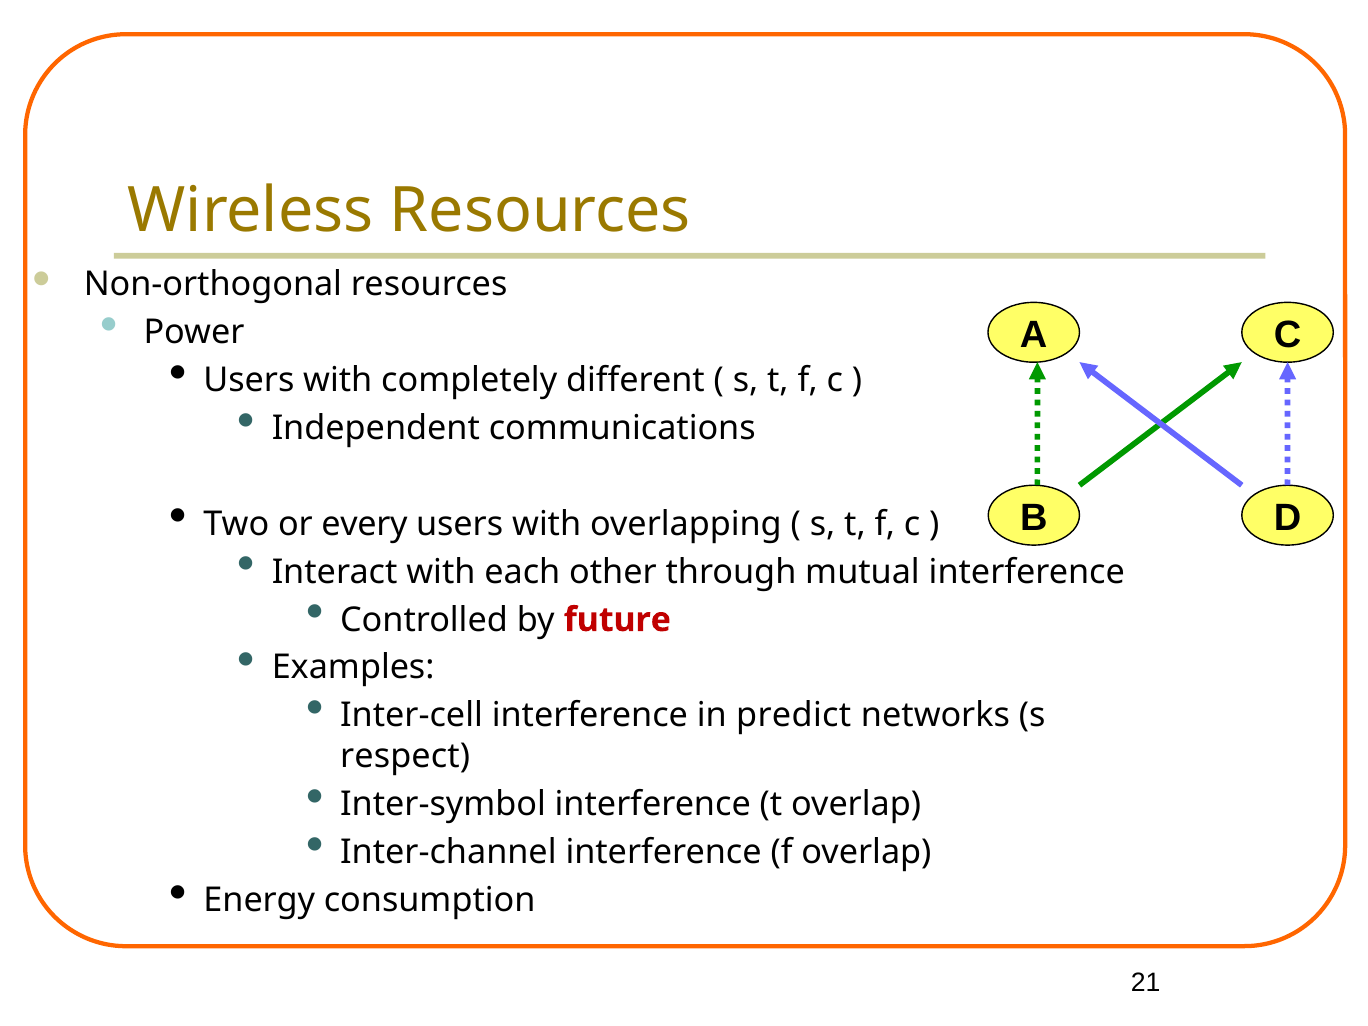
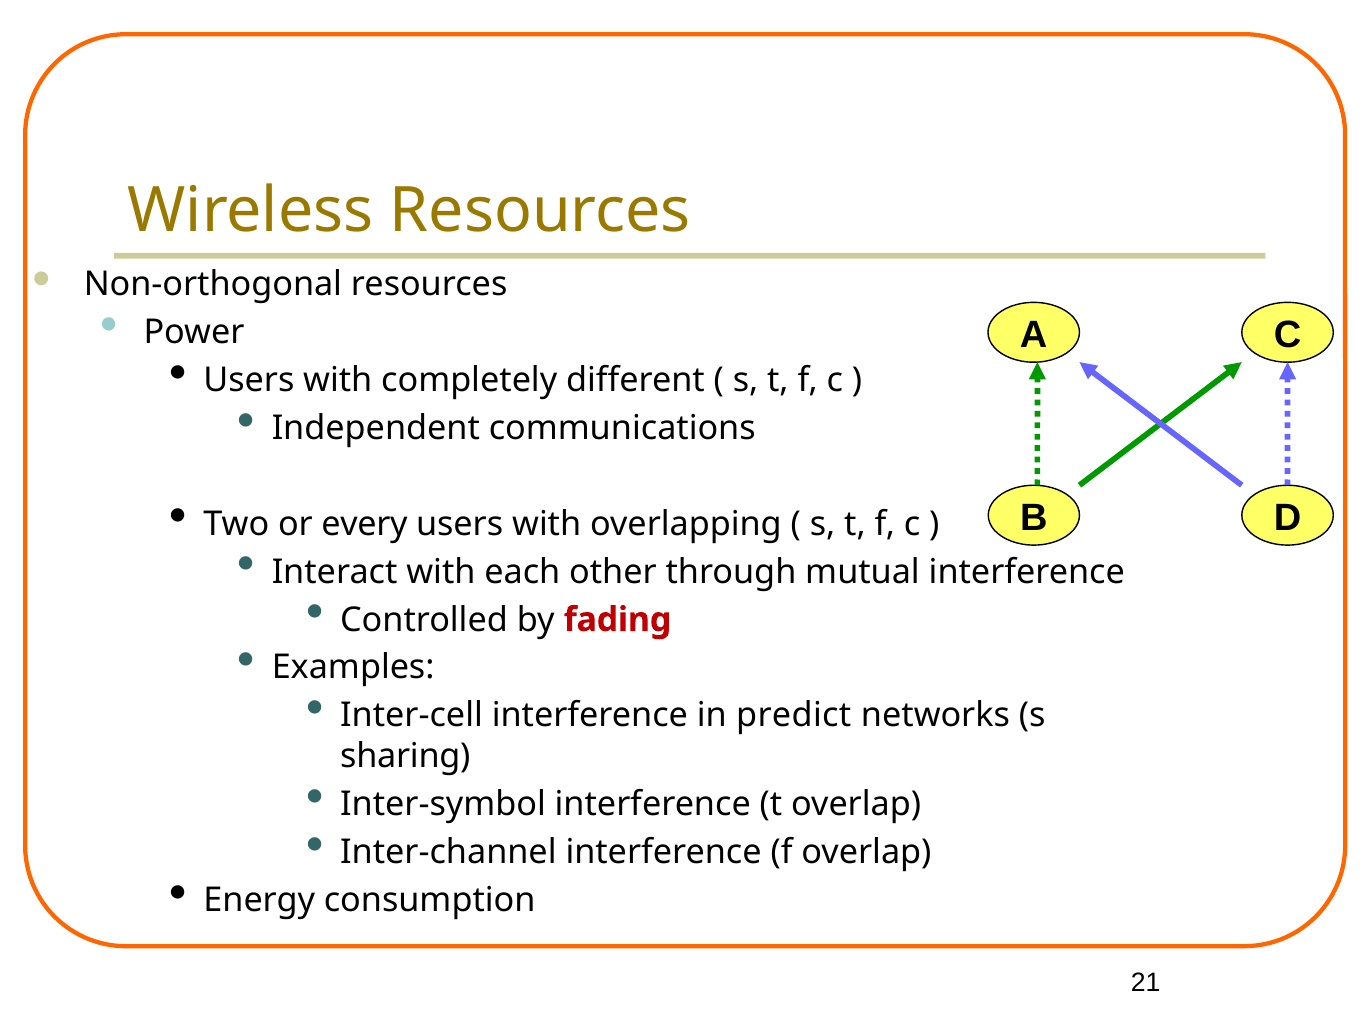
future: future -> fading (617, 620)
respect: respect -> sharing (405, 757)
